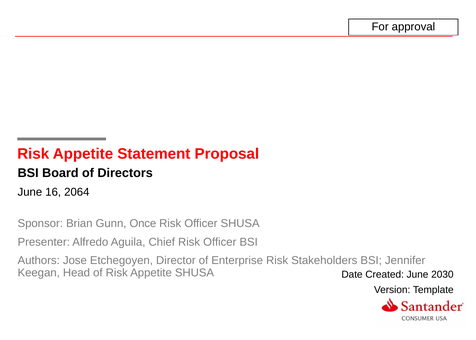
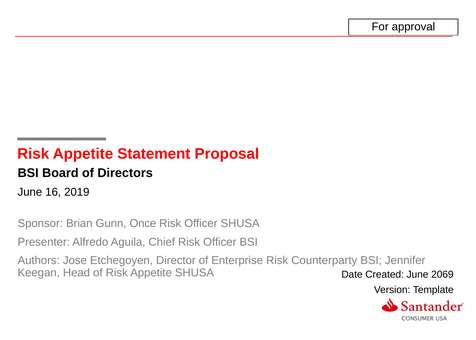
2064: 2064 -> 2019 (77, 192)
Stakeholders: Stakeholders -> Counterparty (324, 260)
2030: 2030 -> 2069 (442, 274)
